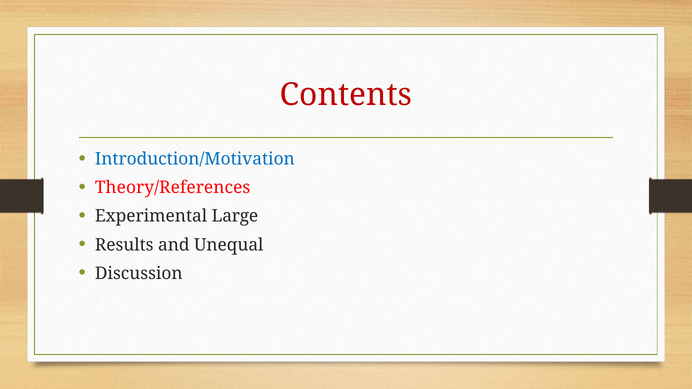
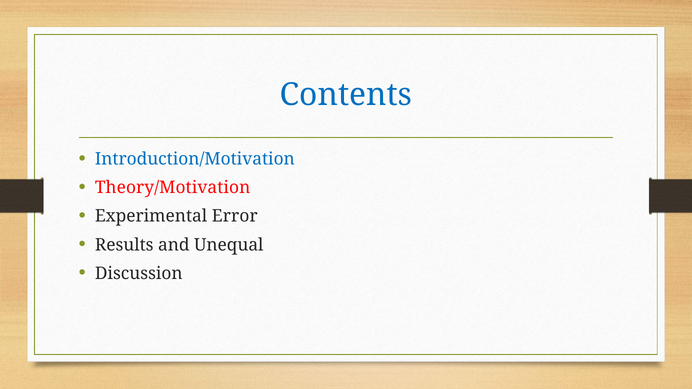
Contents colour: red -> blue (346, 95)
Theory/References: Theory/References -> Theory/Motivation (173, 188)
Large: Large -> Error (235, 216)
